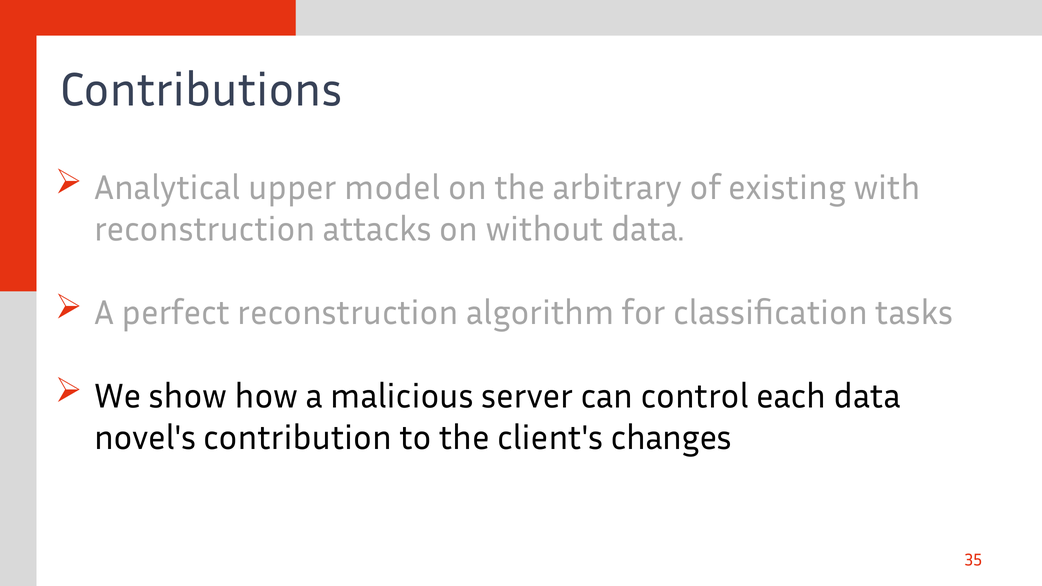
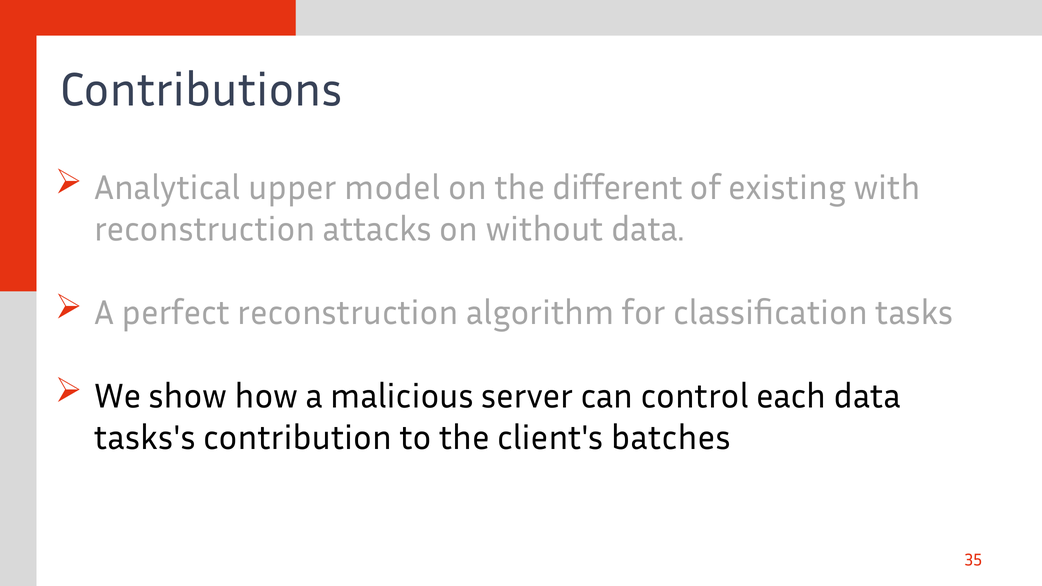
arbitrary: arbitrary -> different (618, 188)
novel's: novel's -> tasks's (145, 438)
changes: changes -> batches (671, 438)
